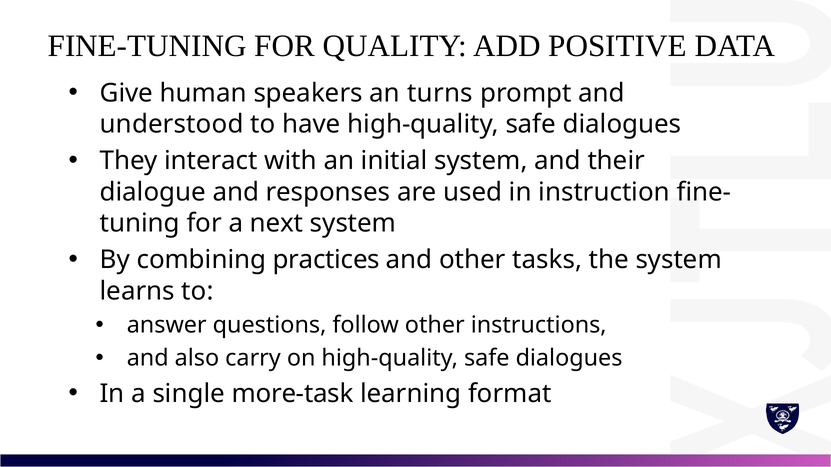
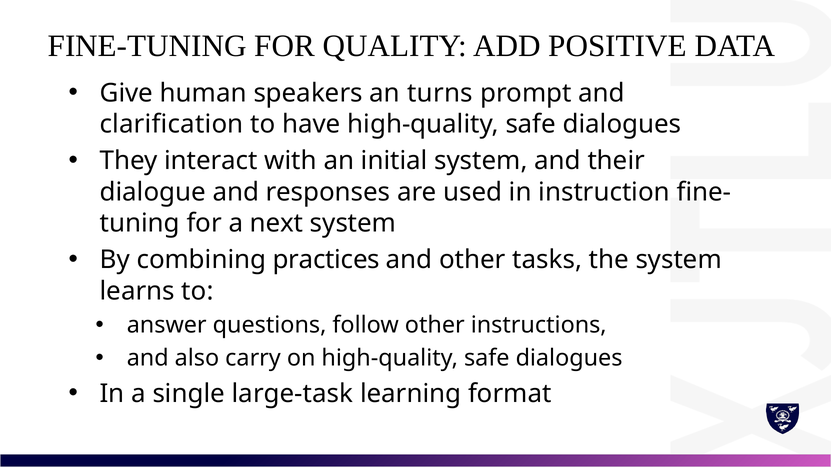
understood: understood -> clarification (172, 124)
more-task: more-task -> large-task (292, 394)
